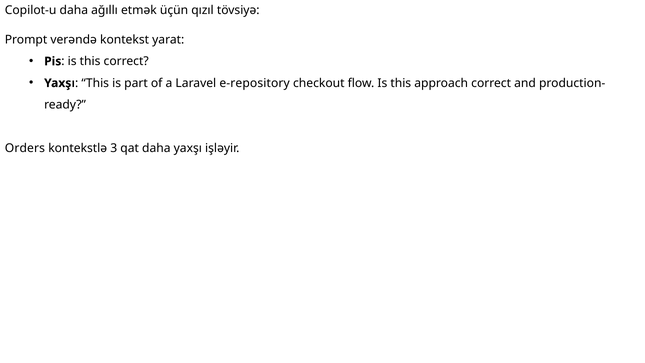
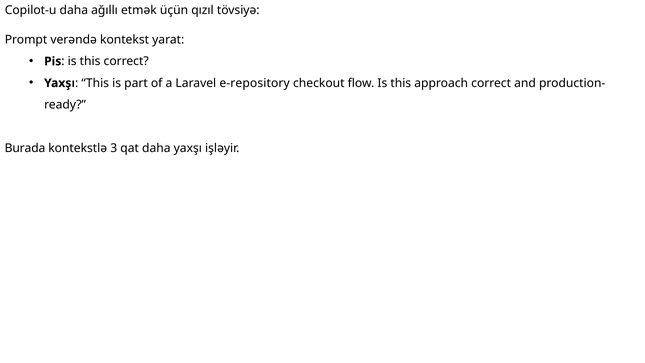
Orders: Orders -> Burada (25, 148)
